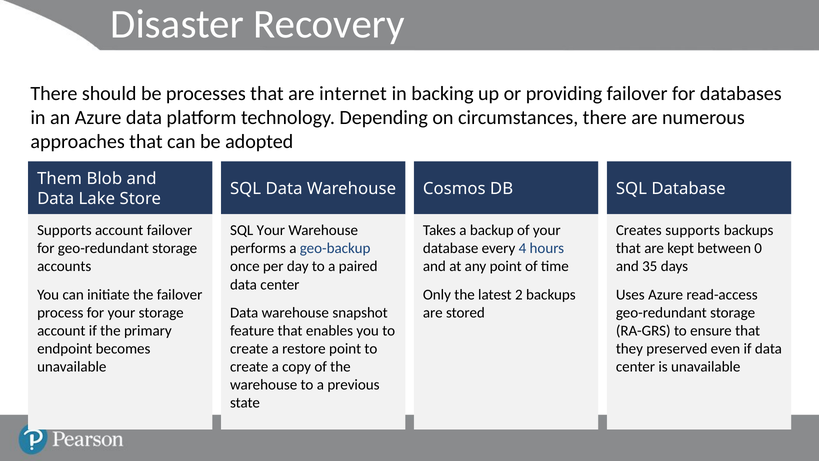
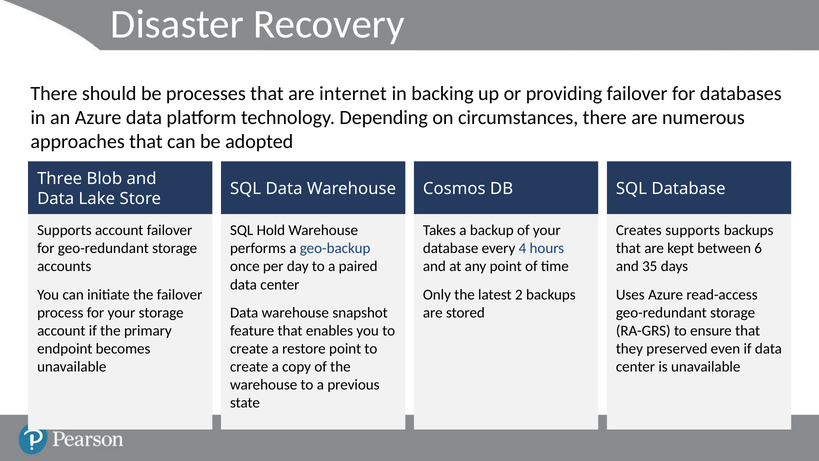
Them: Them -> Three (60, 179)
SQL Your: Your -> Hold (271, 230)
0: 0 -> 6 (758, 248)
